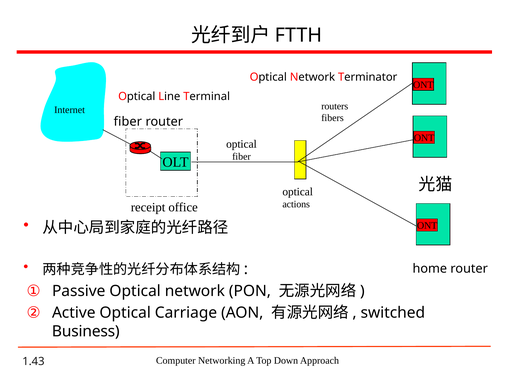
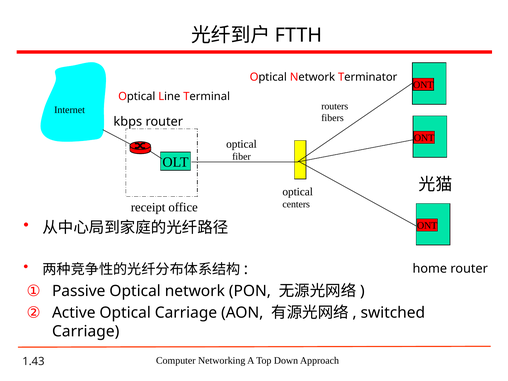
fiber: fiber -> kbps (128, 122)
actions: actions -> centers (296, 204)
Business: Business -> Carriage (86, 331)
